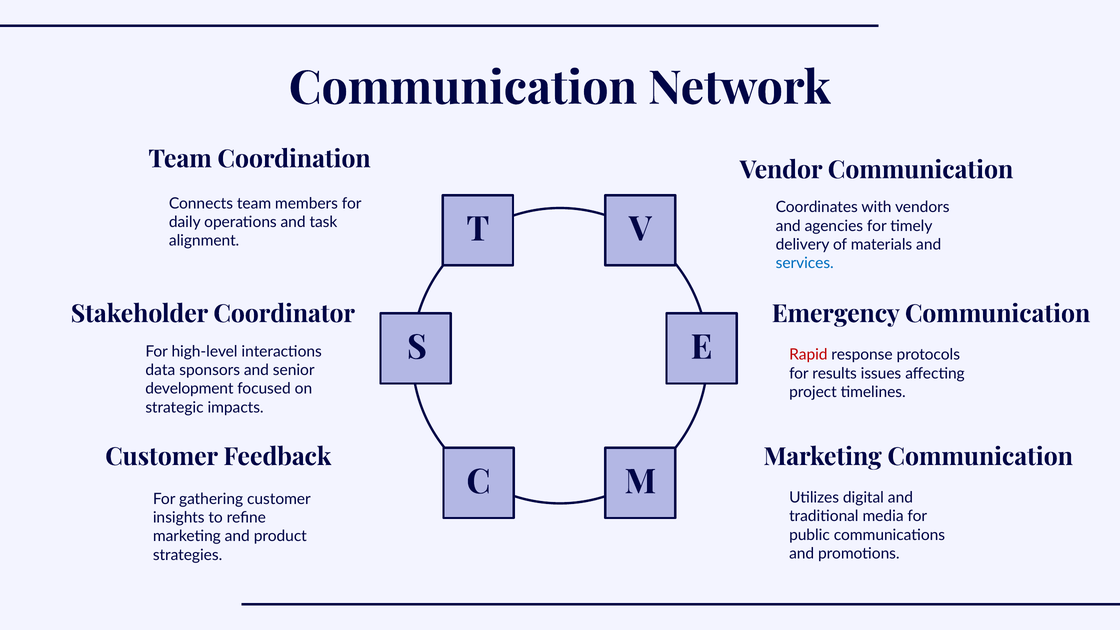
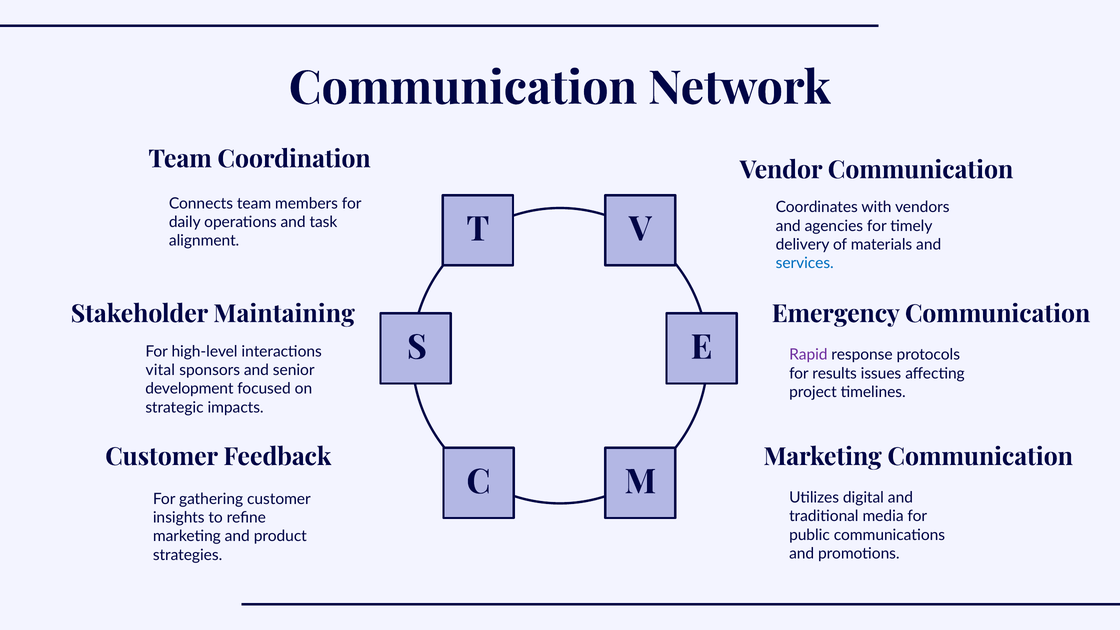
Coordinator: Coordinator -> Maintaining (284, 314)
Rapid colour: red -> purple (808, 355)
data: data -> vital (160, 370)
